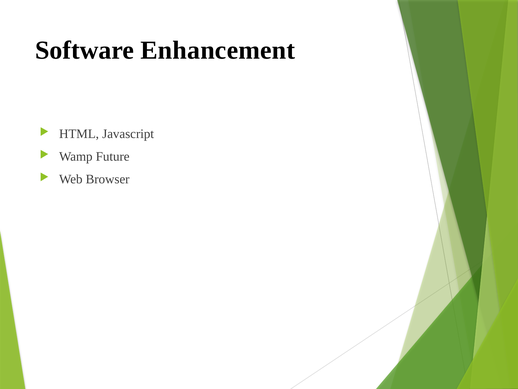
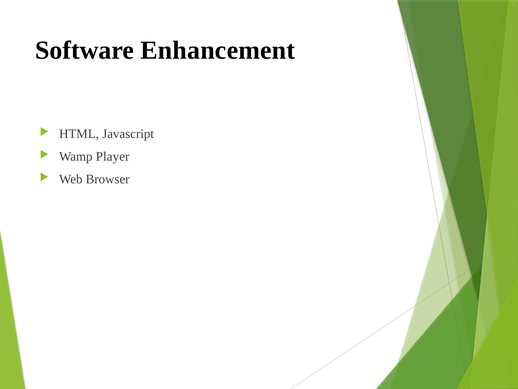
Future: Future -> Player (113, 156)
